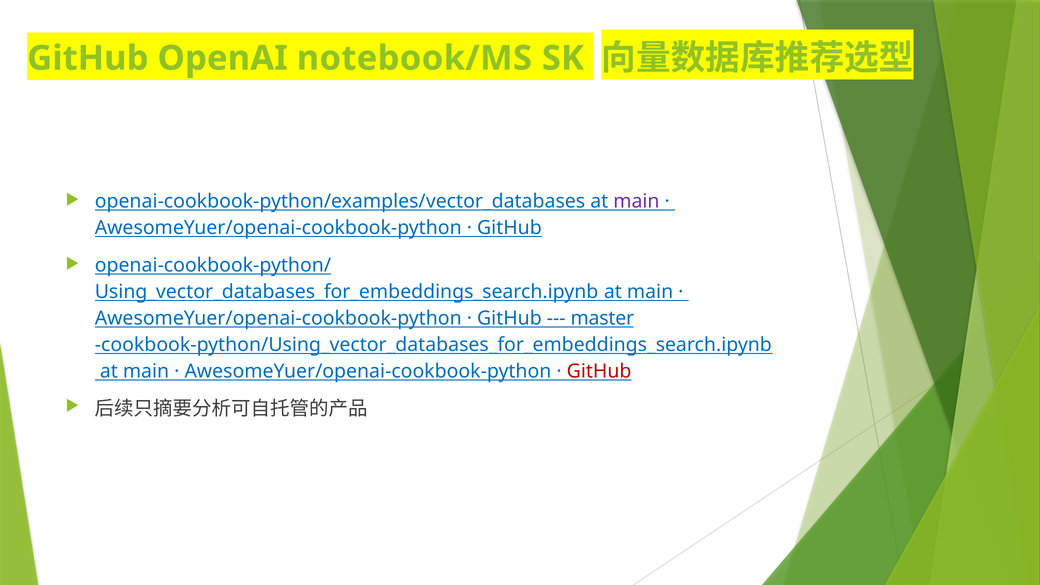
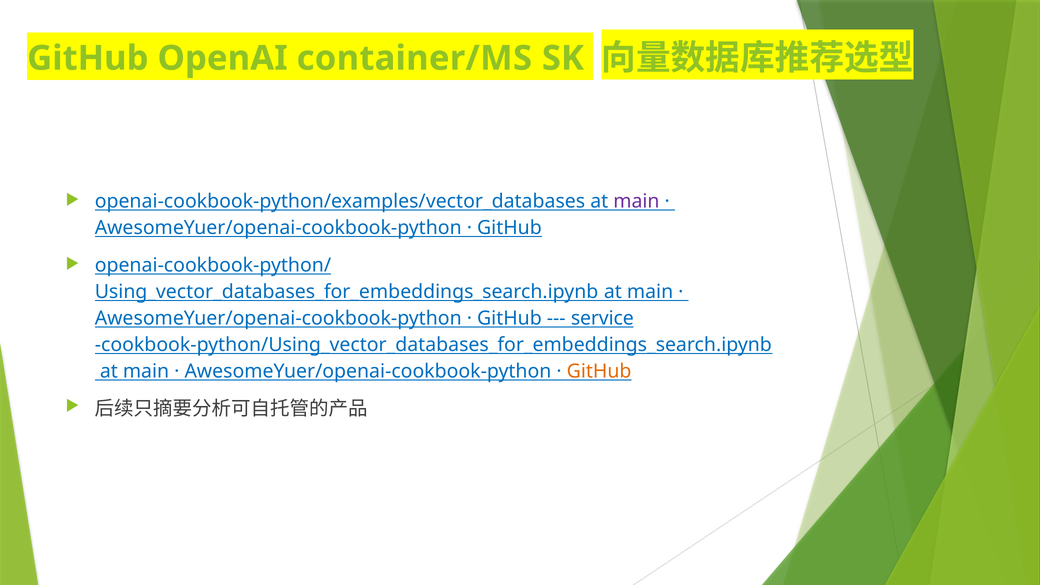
notebook/MS: notebook/MS -> container/MS (414, 58)
master: master -> service (602, 318)
GitHub colour: red -> orange (599, 371)
